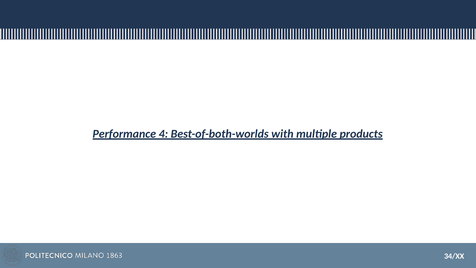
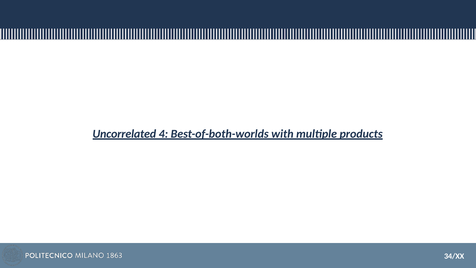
Performance: Performance -> Uncorrelated (124, 134)
